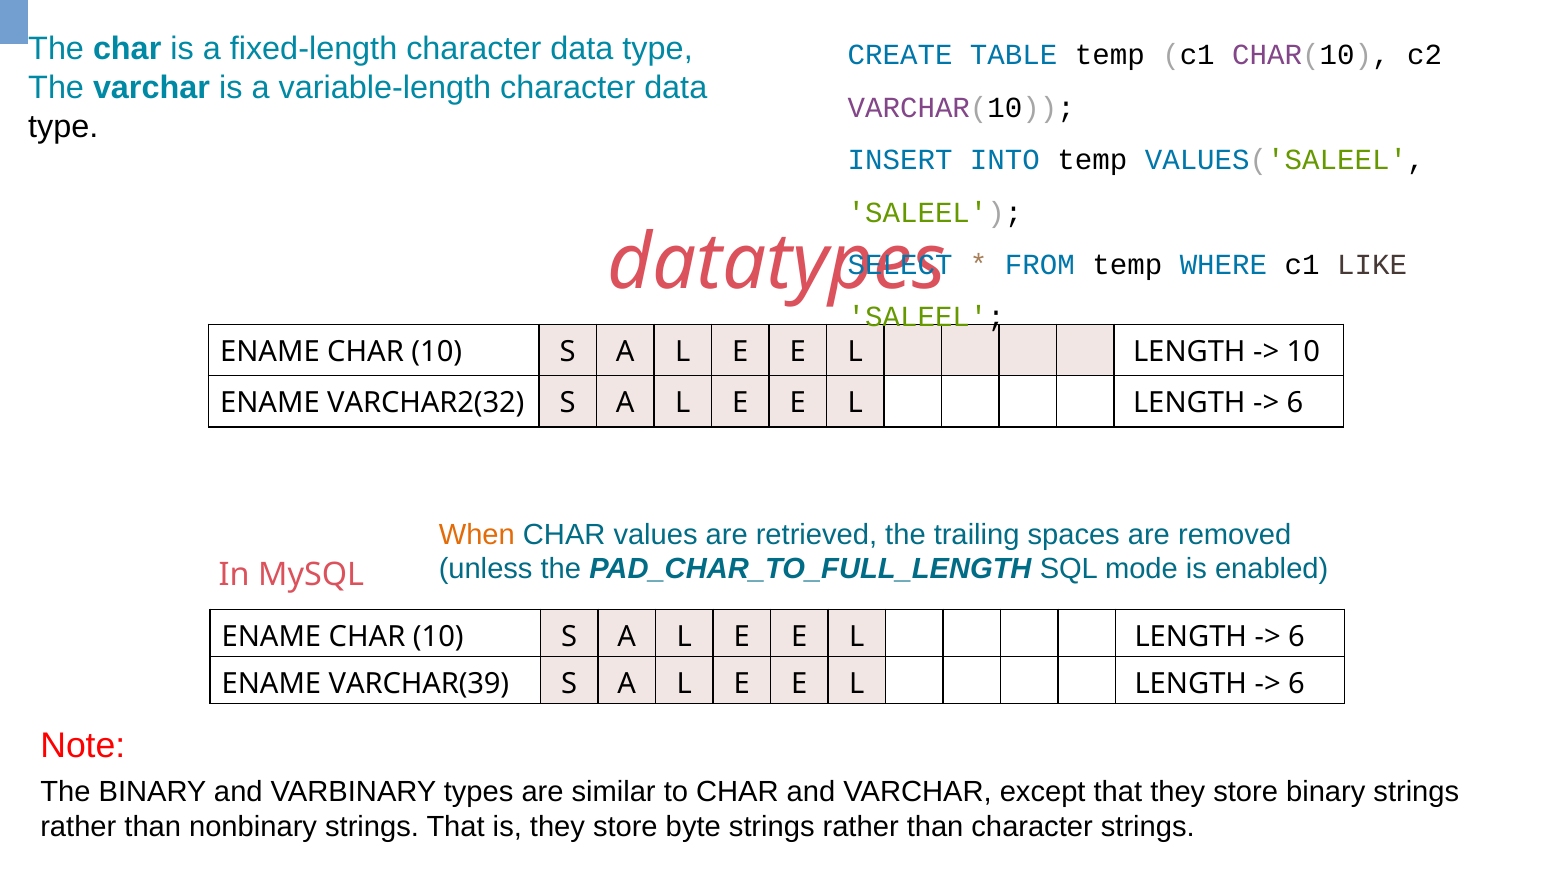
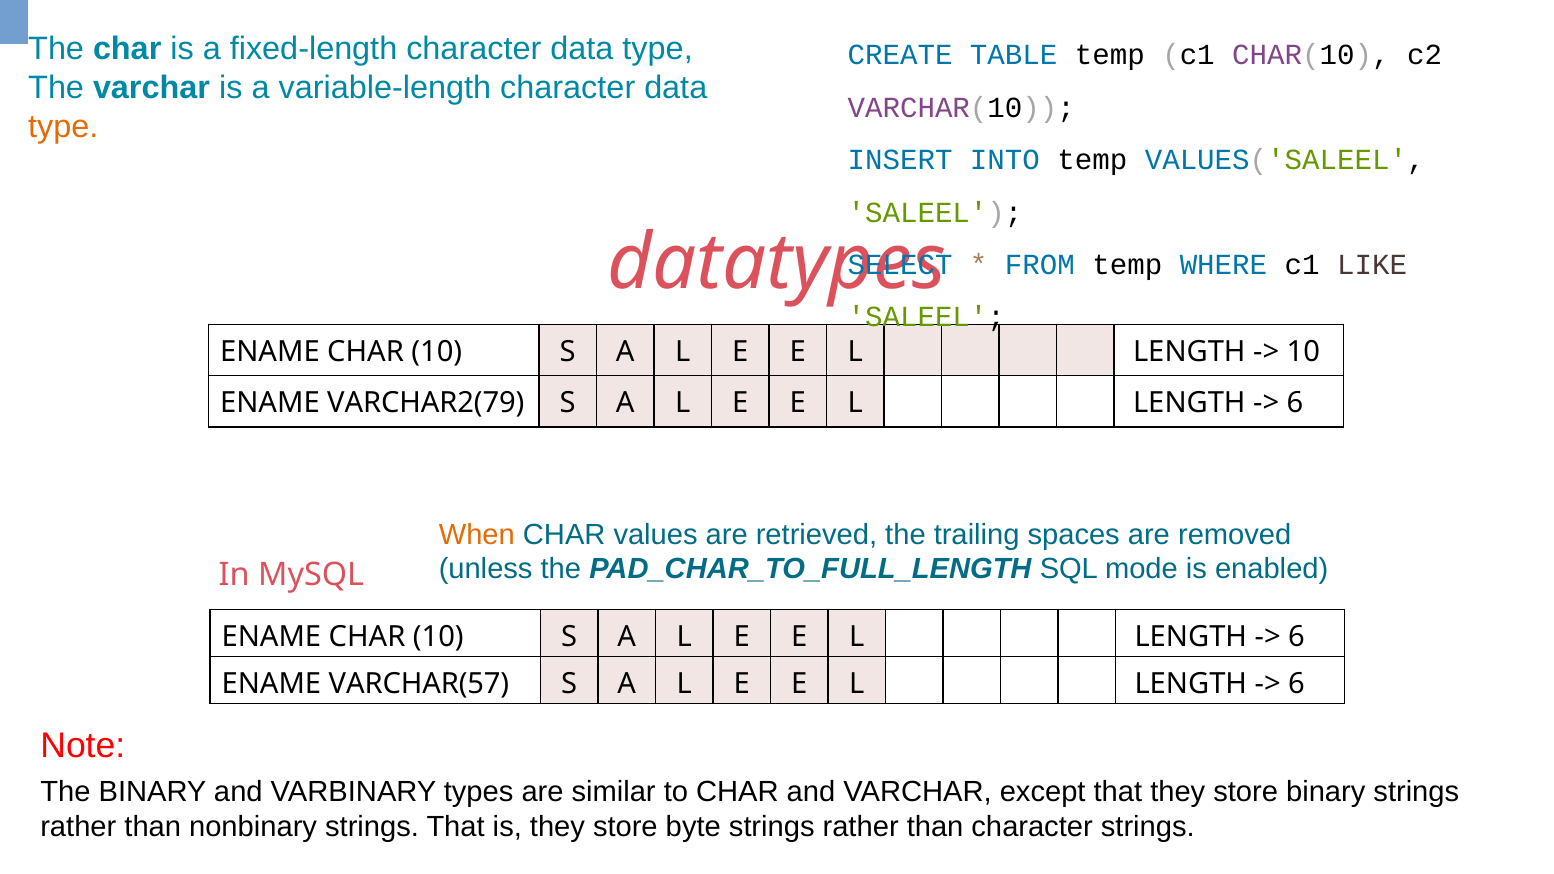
type colour: black -> orange (63, 127)
VARCHAR2(32: VARCHAR2(32 -> VARCHAR2(79 (426, 403)
VARCHAR(39: VARCHAR(39 -> VARCHAR(57 (419, 684)
